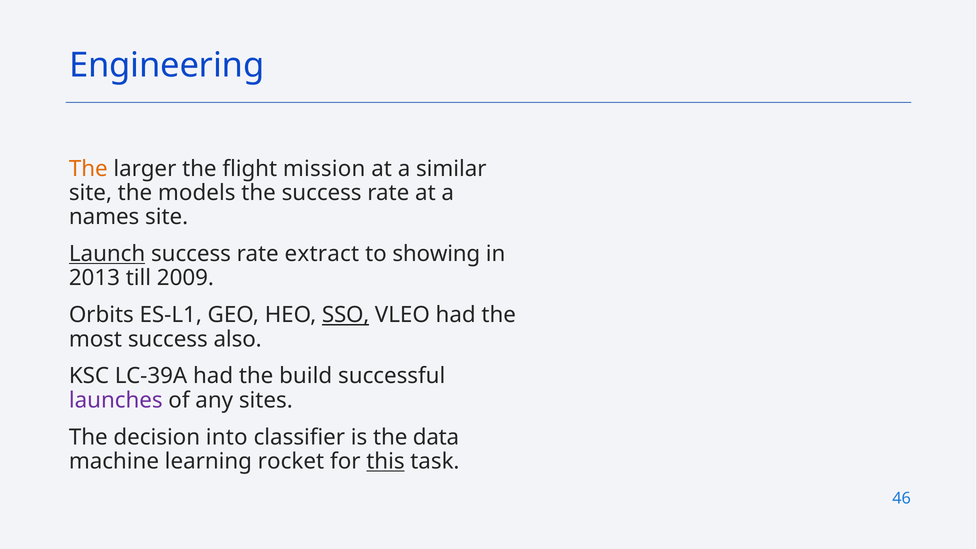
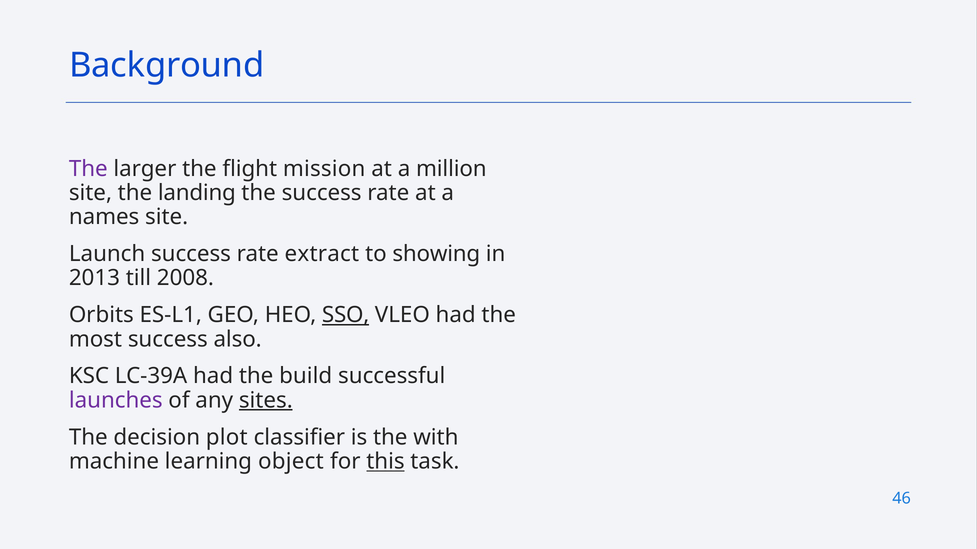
Engineering: Engineering -> Background (167, 65)
The colour: orange -> purple (88, 169)
similar: similar -> million (451, 169)
models: models -> landing (197, 193)
Launch underline: present -> none (107, 254)
2009: 2009 -> 2008 (185, 278)
sites underline: none -> present (266, 401)
into: into -> plot (227, 438)
data: data -> with (436, 438)
rocket: rocket -> object (291, 462)
